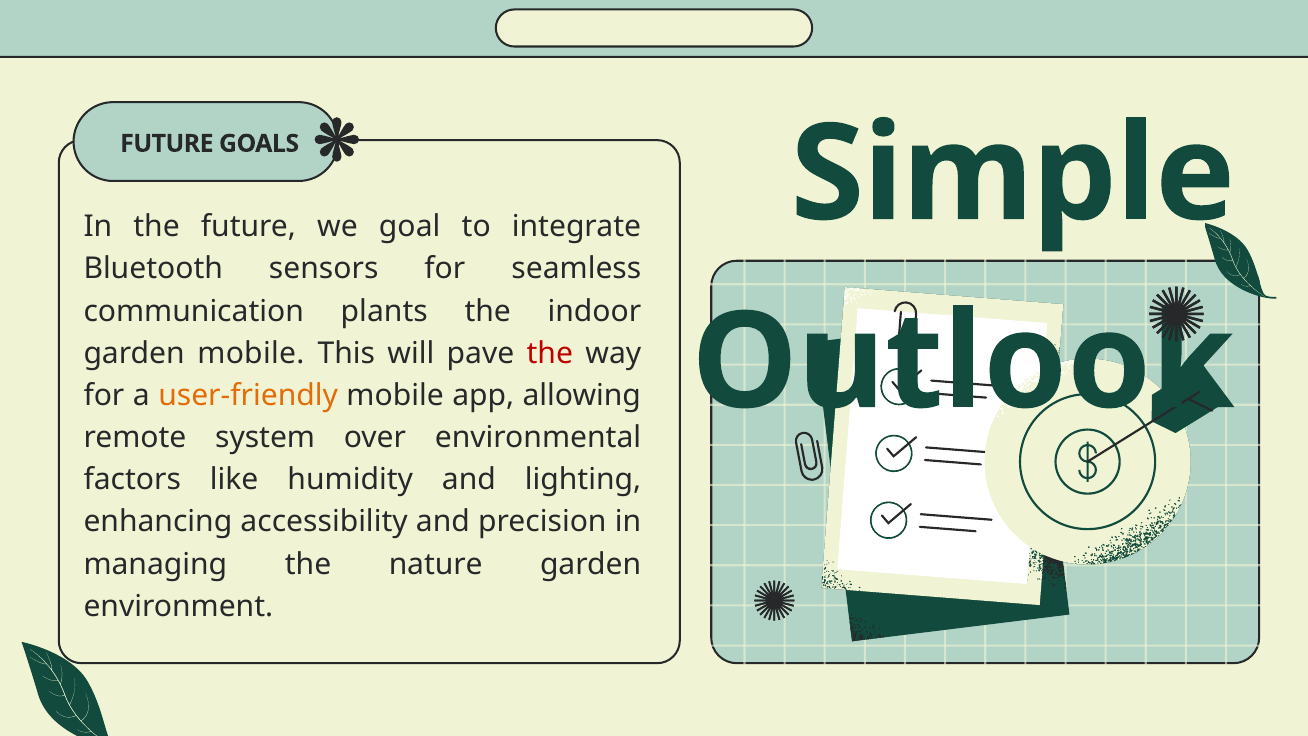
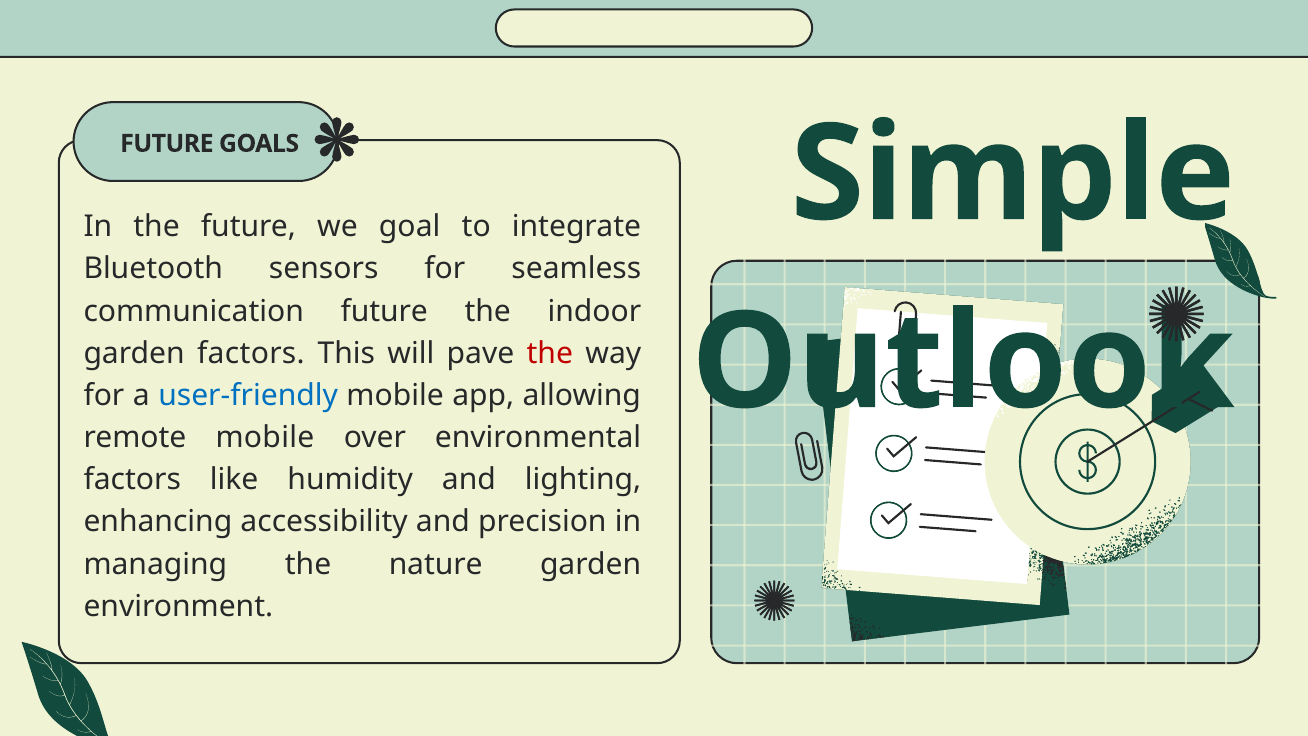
communication plants: plants -> future (384, 311)
garden mobile: mobile -> factors (251, 353)
user-friendly colour: orange -> blue (248, 395)
remote system: system -> mobile (265, 438)
